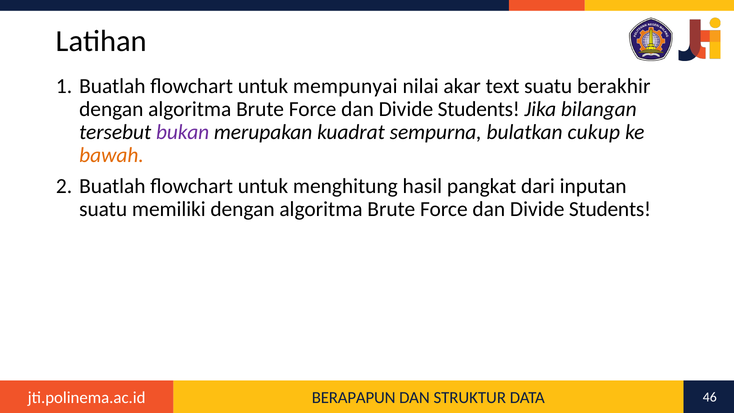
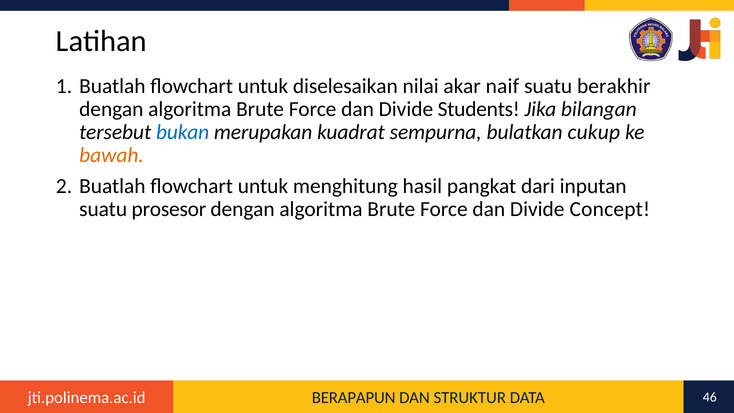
mempunyai: mempunyai -> diselesaikan (345, 86)
text: text -> naif (502, 86)
bukan colour: purple -> blue (183, 132)
memiliki: memiliki -> prosesor (169, 209)
Students: Students -> Concept (610, 209)
